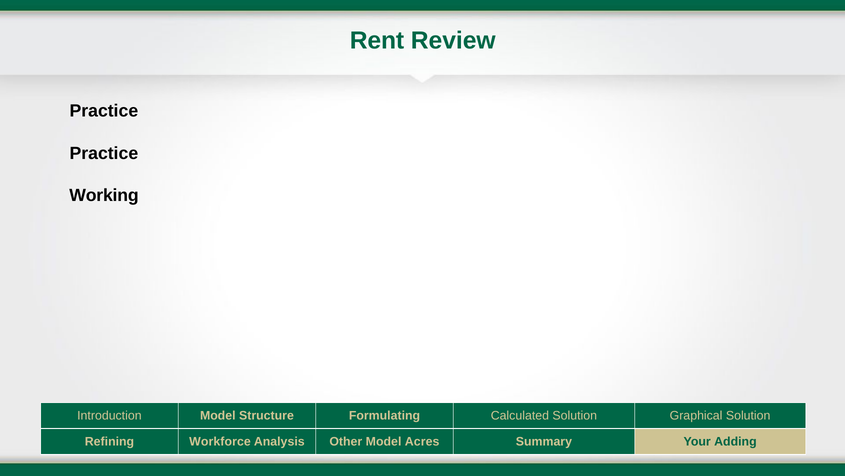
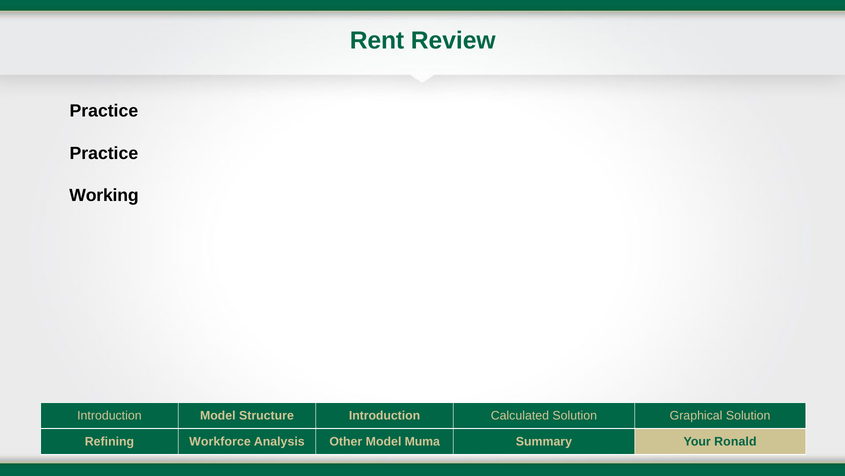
Structure Formulating: Formulating -> Introduction (385, 415)
Acres: Acres -> Muma (422, 441)
Adding: Adding -> Ronald (735, 441)
